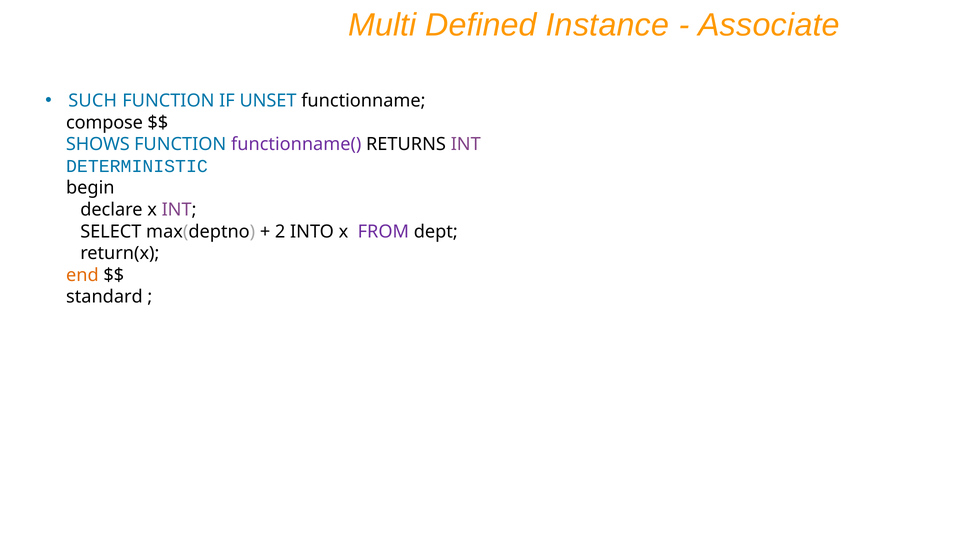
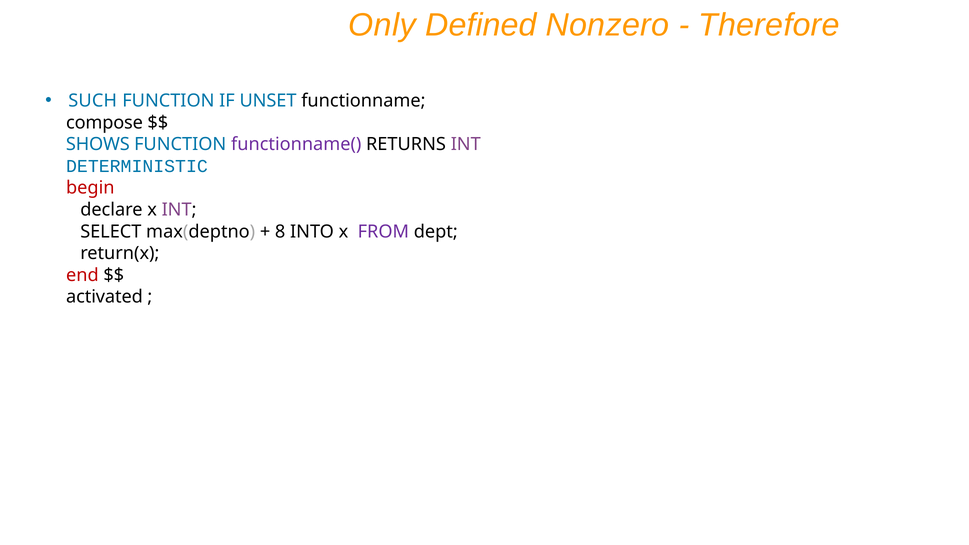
Multi: Multi -> Only (382, 25)
Instance: Instance -> Nonzero (607, 25)
Associate: Associate -> Therefore (769, 25)
begin colour: black -> red (90, 188)
2: 2 -> 8 (280, 232)
end colour: orange -> red (82, 275)
standard: standard -> activated (104, 297)
